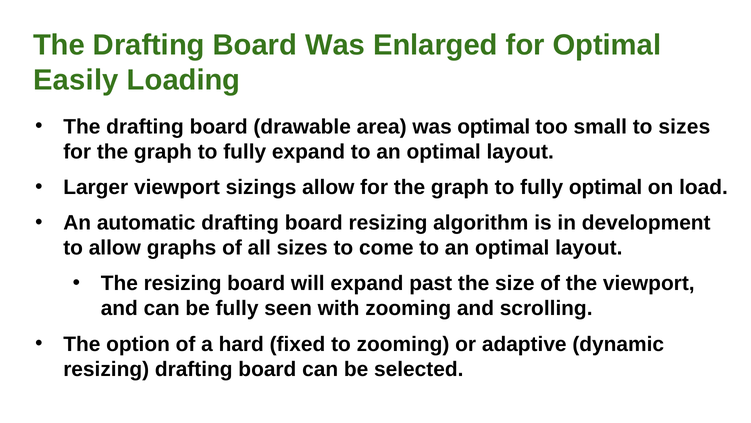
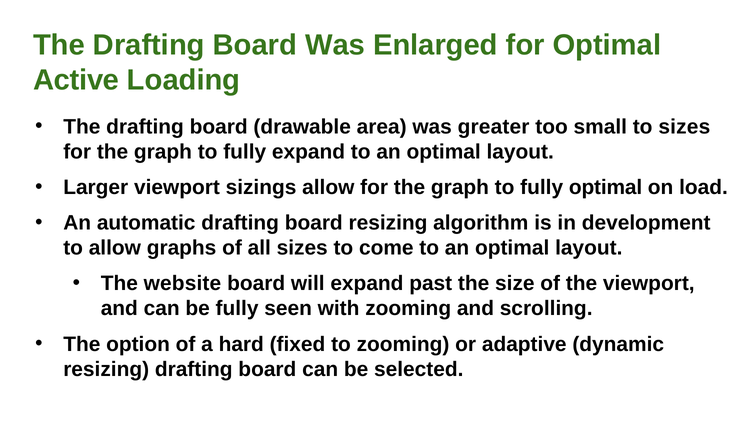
Easily: Easily -> Active (76, 80)
was optimal: optimal -> greater (494, 127)
The resizing: resizing -> website (182, 283)
